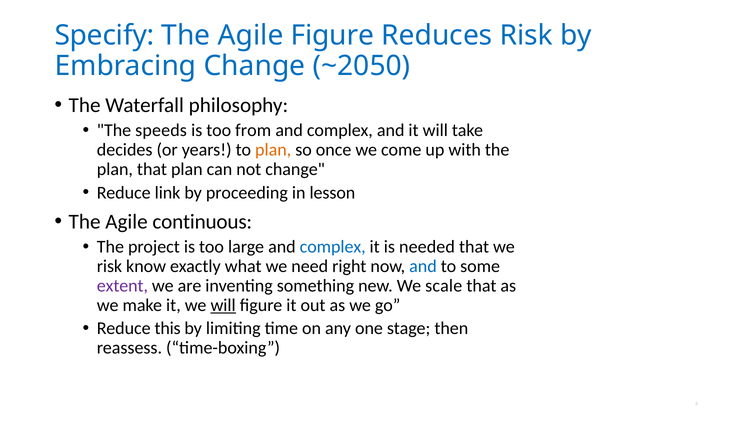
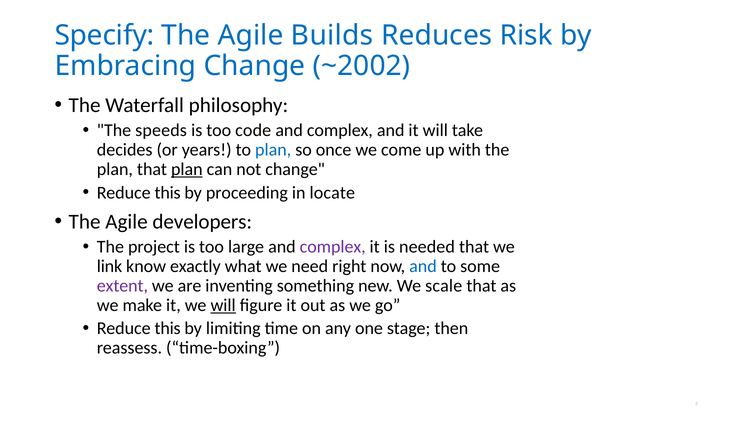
Agile Figure: Figure -> Builds (332, 36)
~2050: ~2050 -> ~2002 (361, 66)
from: from -> code (253, 130)
plan colour: orange -> blue (273, 150)
plan underline: none -> present (187, 169)
link: link -> this (168, 193)
lesson: lesson -> locate (332, 193)
continuous: continuous -> developers (202, 222)
complex colour: blue -> purple (333, 247)
risk: risk -> link (110, 266)
